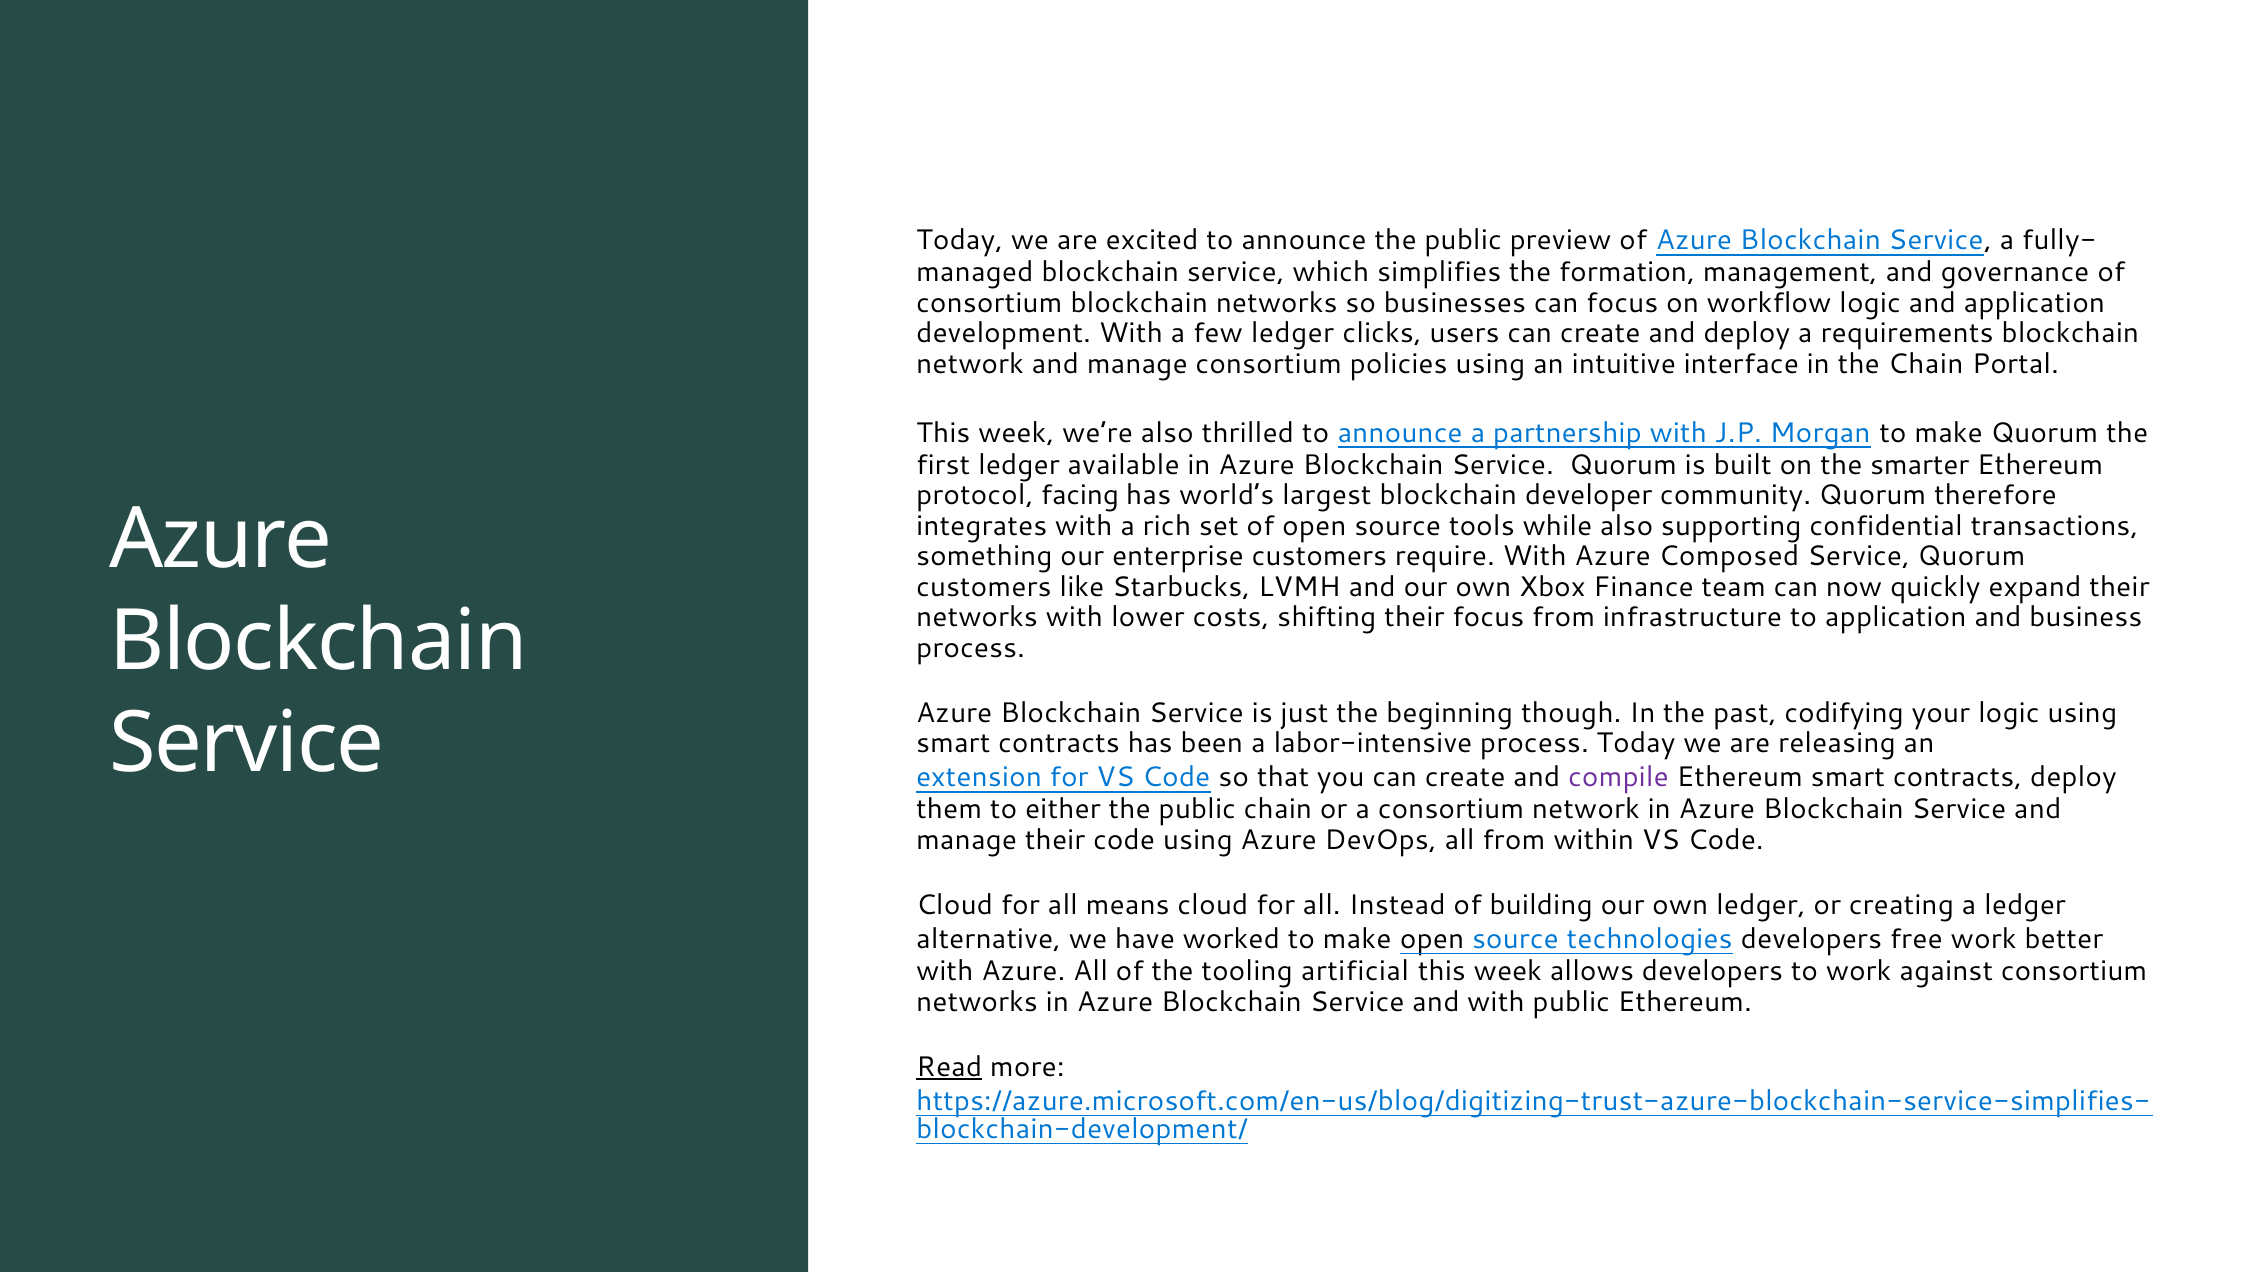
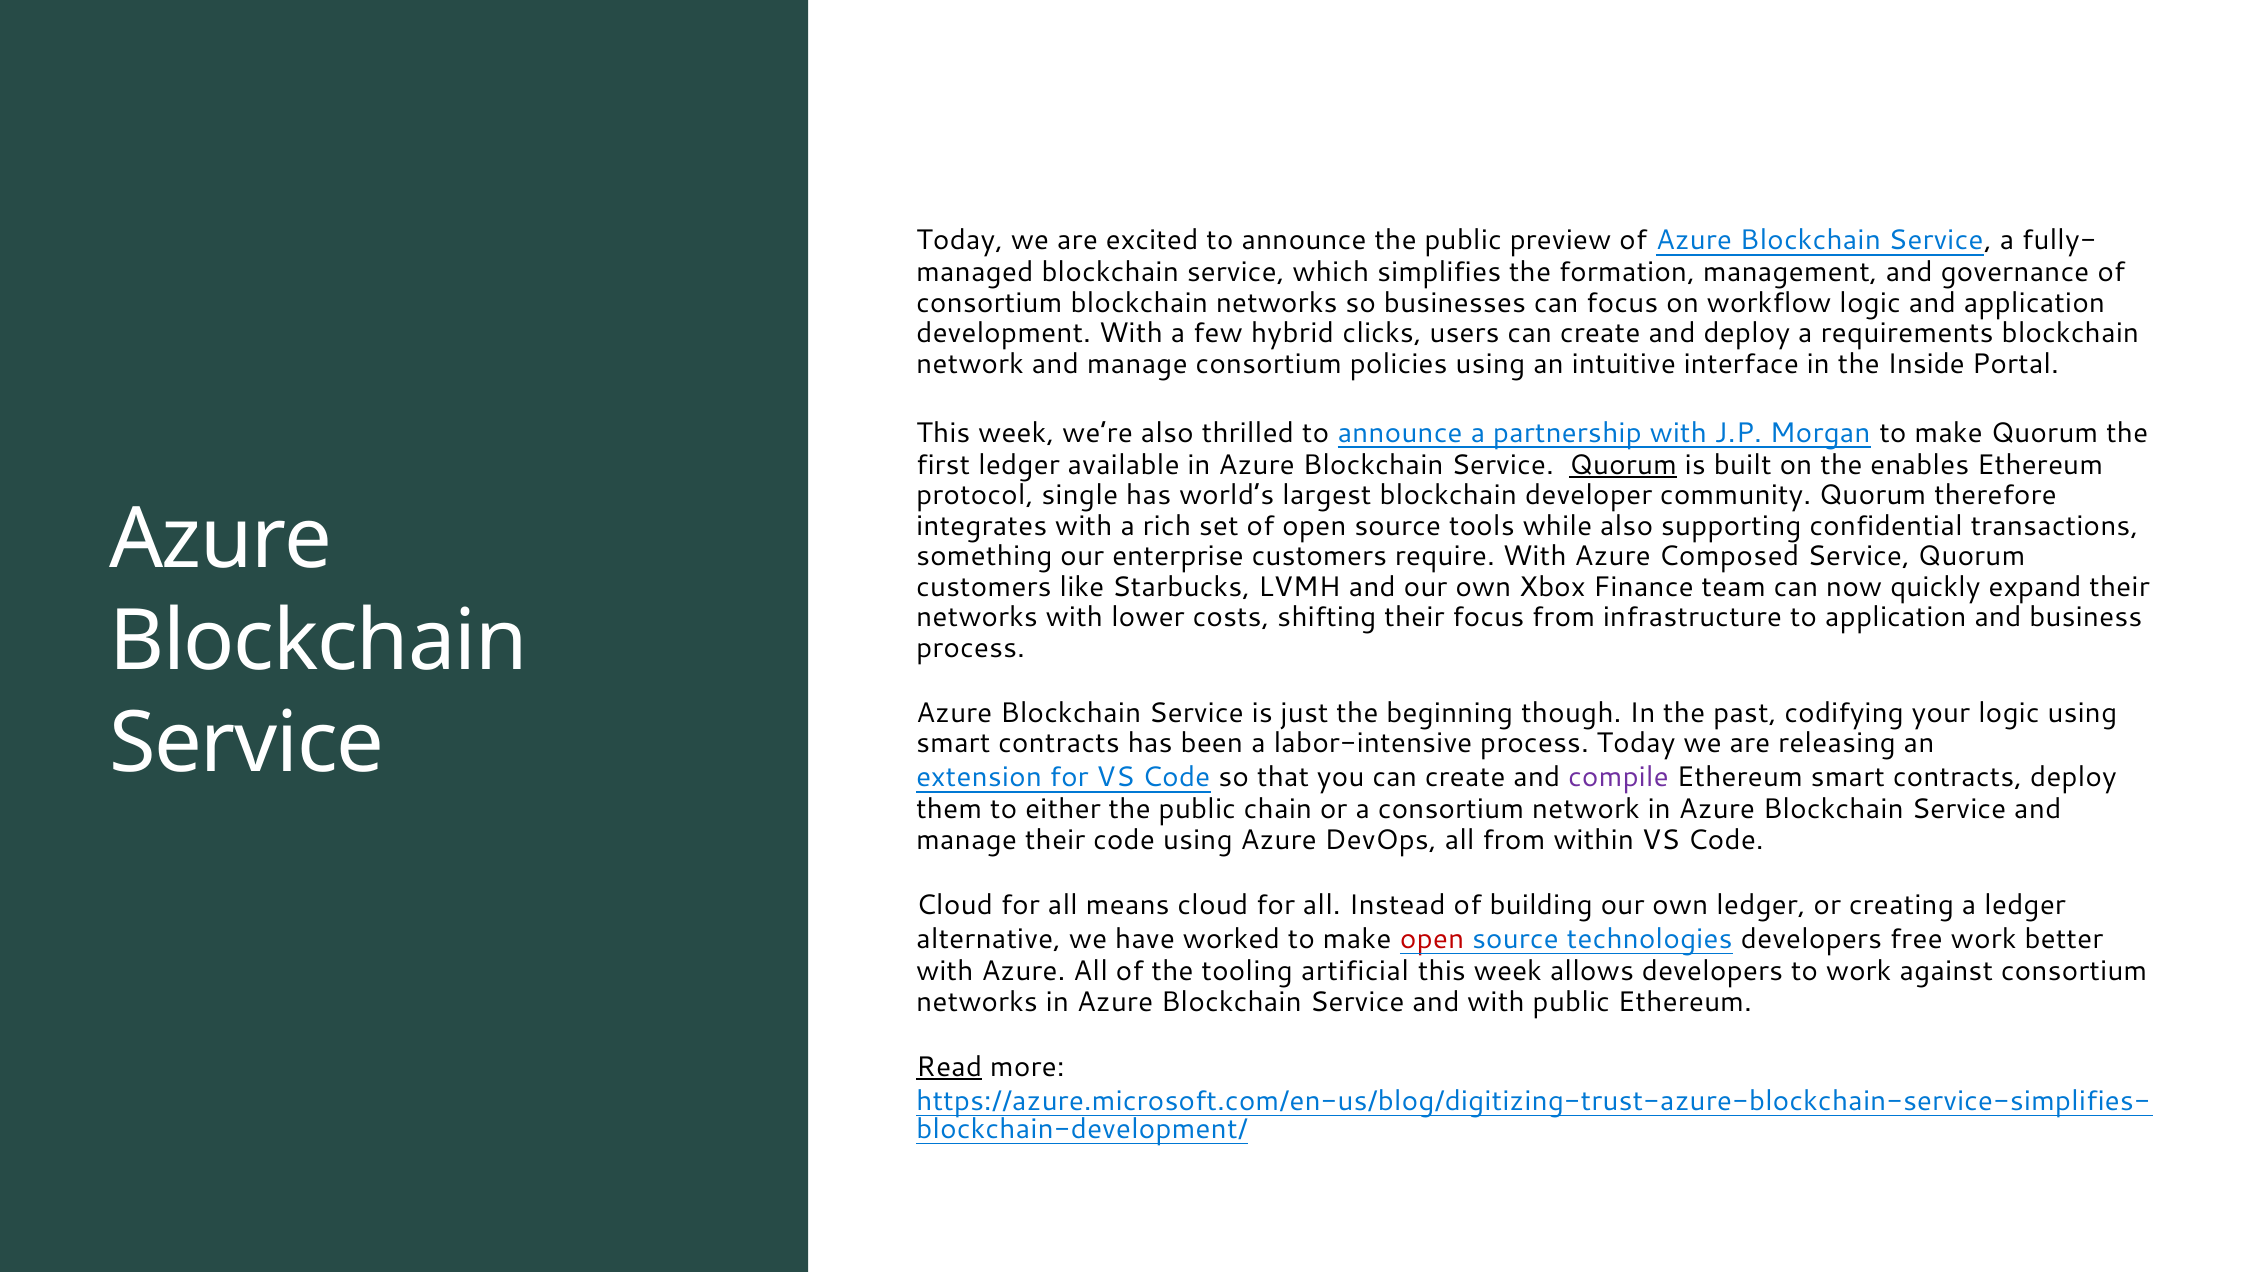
few ledger: ledger -> hybrid (1292, 334)
the Chain: Chain -> Inside (1926, 364)
Quorum underline: none -> present (1623, 465)
smarter: smarter -> enables (1920, 465)
facing: facing -> single (1080, 495)
open colour: black -> red (1432, 940)
